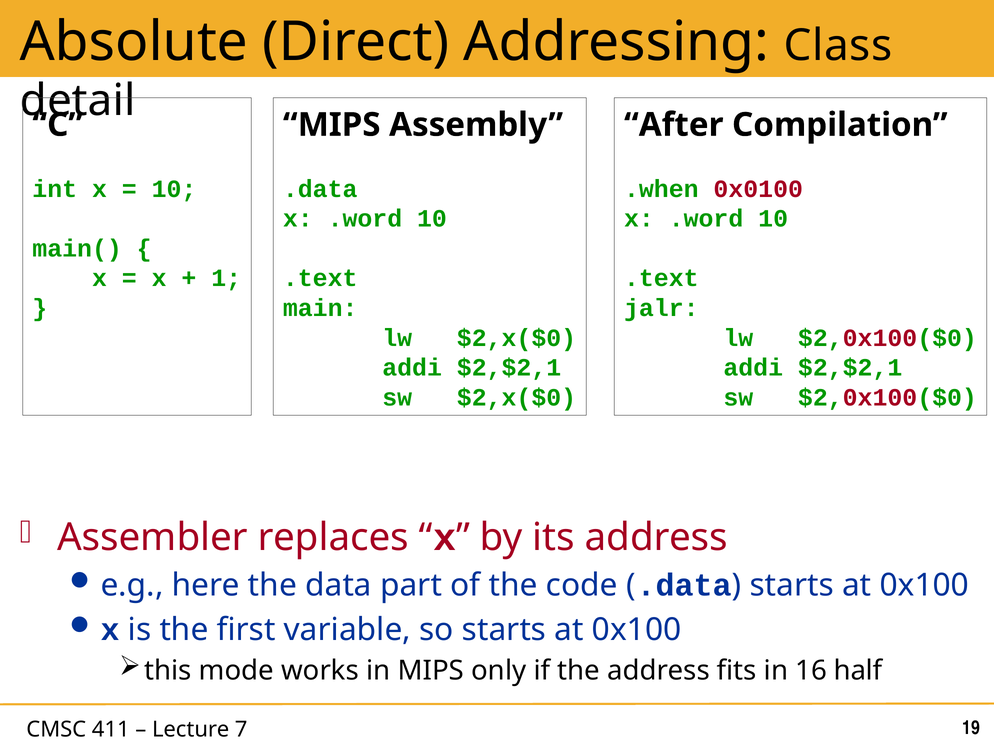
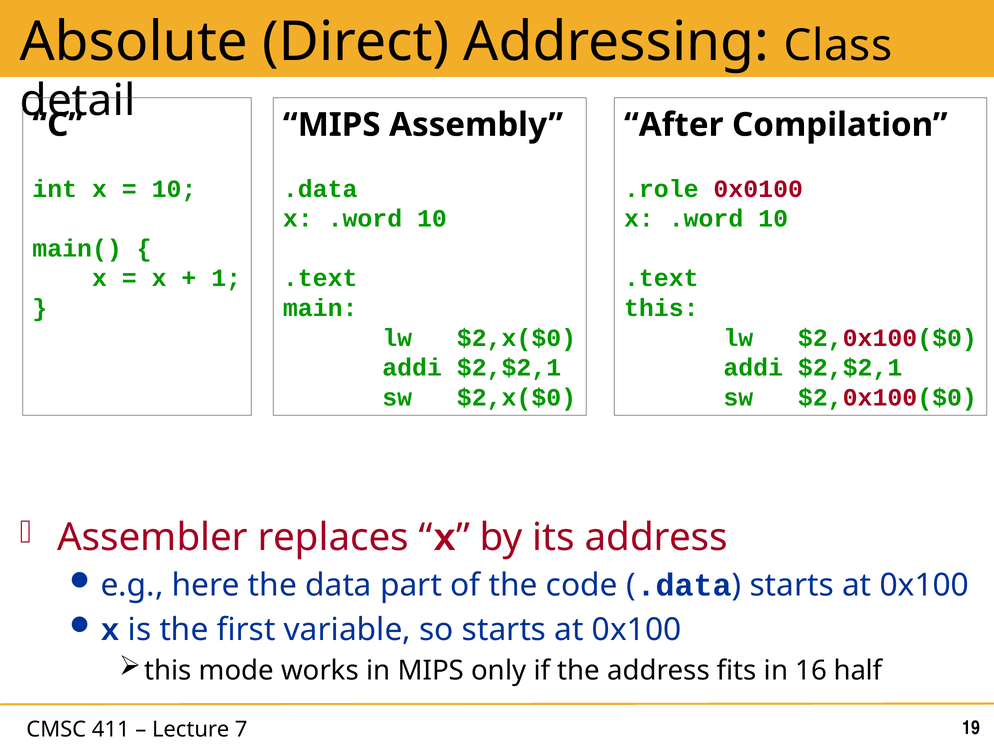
.when: .when -> .role (661, 189)
jalr: jalr -> this (661, 308)
